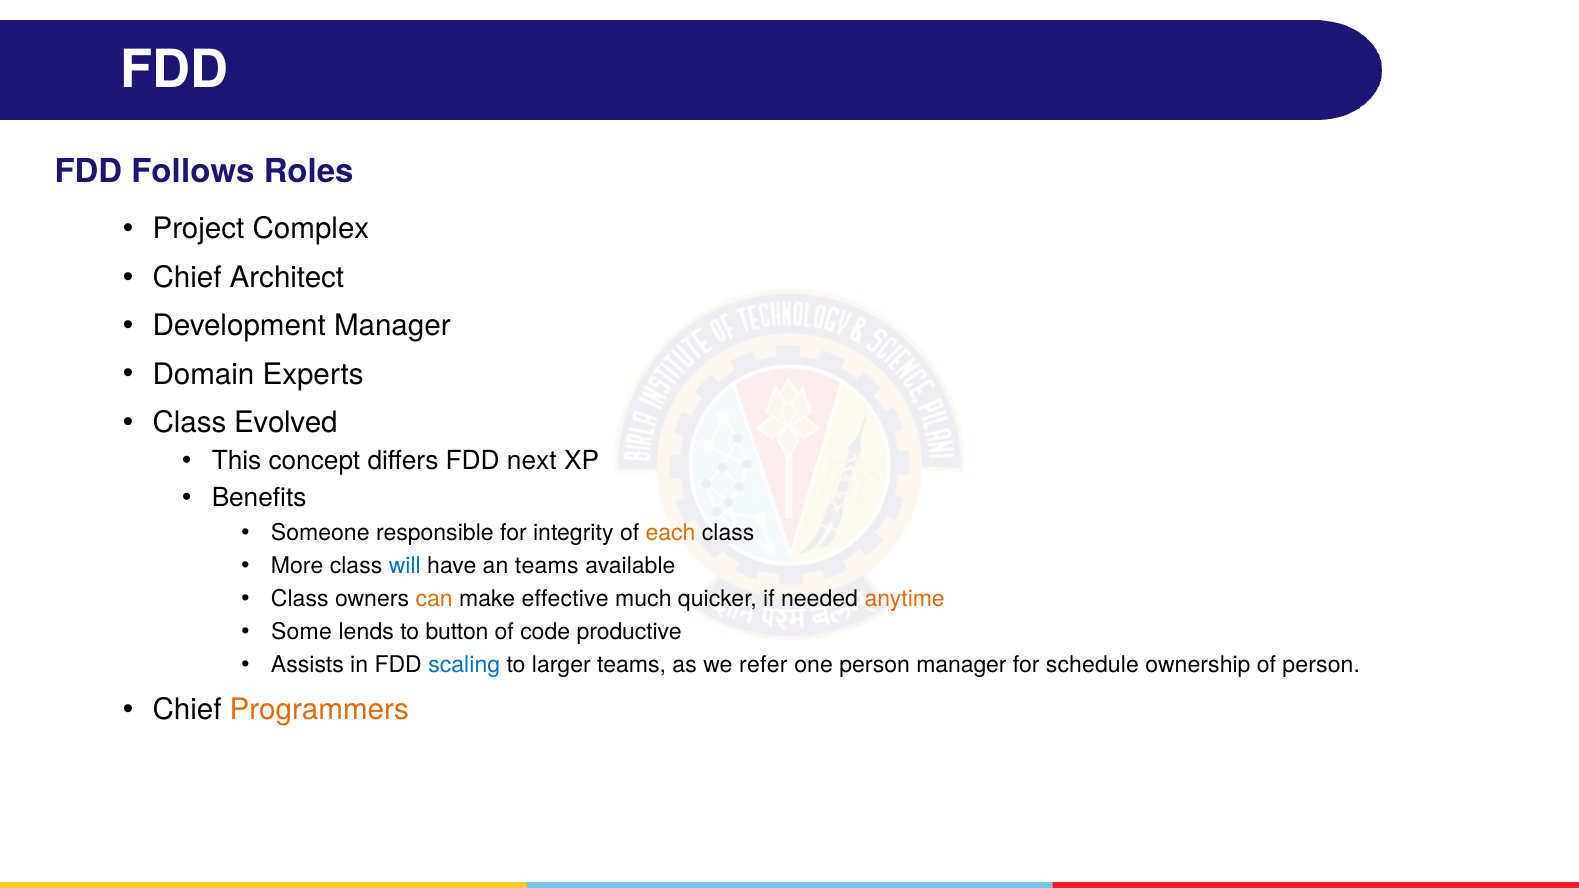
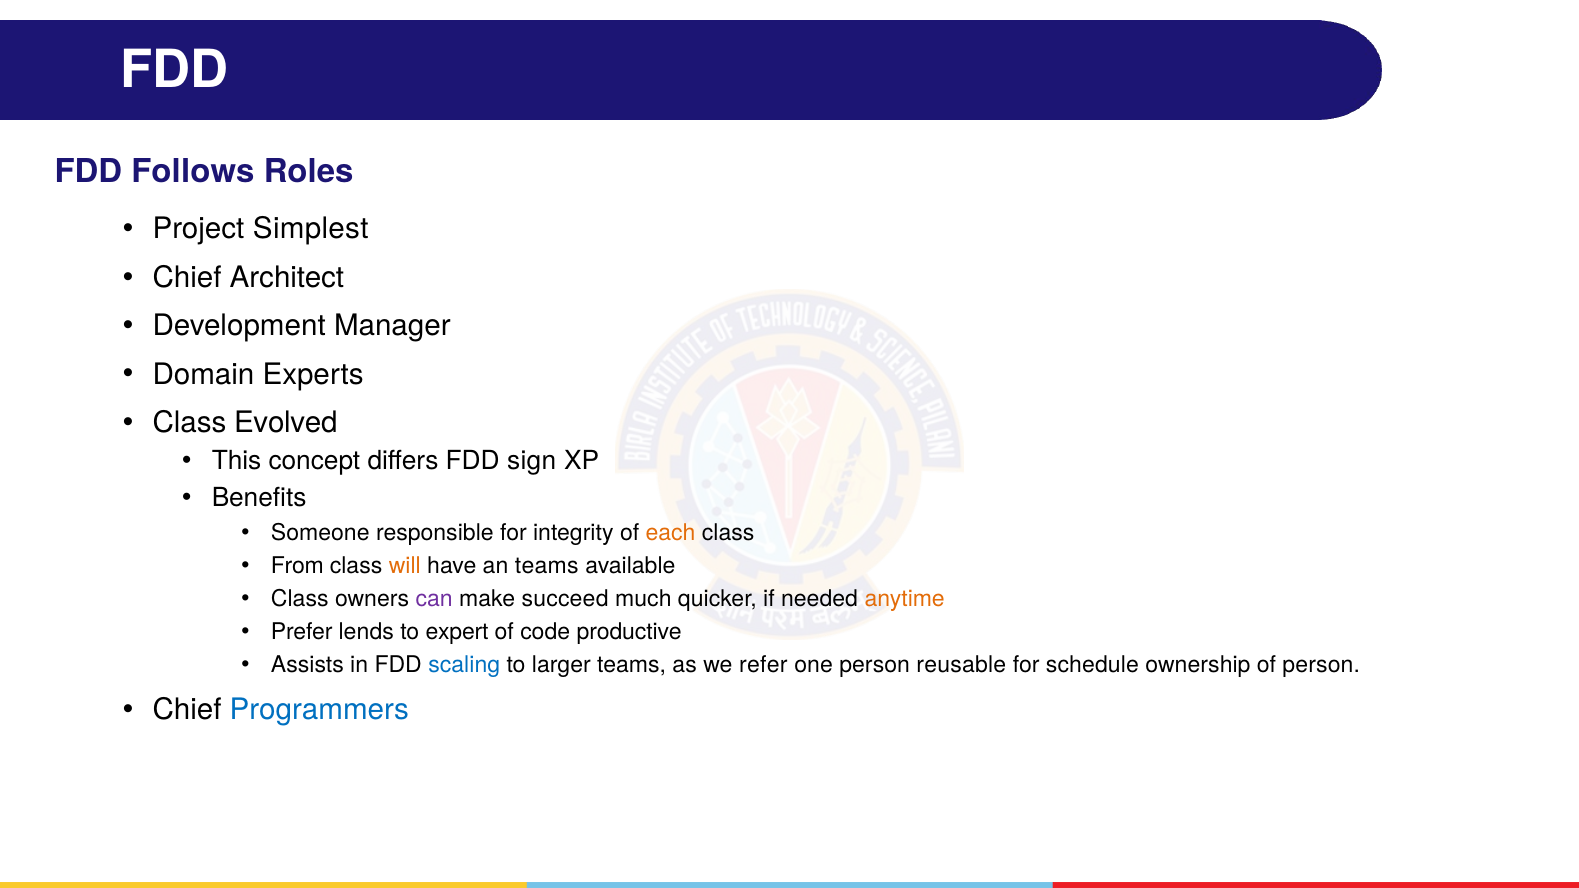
Complex: Complex -> Simplest (311, 229)
next: next -> sign (532, 461)
More: More -> From (297, 566)
will colour: blue -> orange (405, 566)
can colour: orange -> purple (434, 599)
effective: effective -> succeed (565, 599)
Some: Some -> Prefer (302, 632)
button: button -> expert (457, 632)
person manager: manager -> reusable (961, 665)
Programmers colour: orange -> blue (319, 710)
